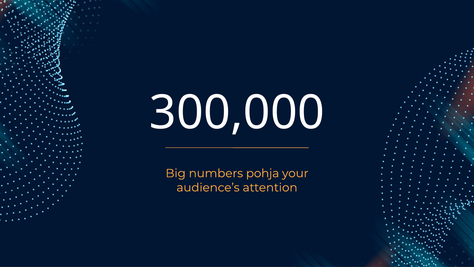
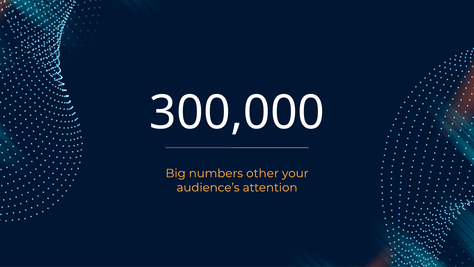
pohja: pohja -> other (262, 173)
